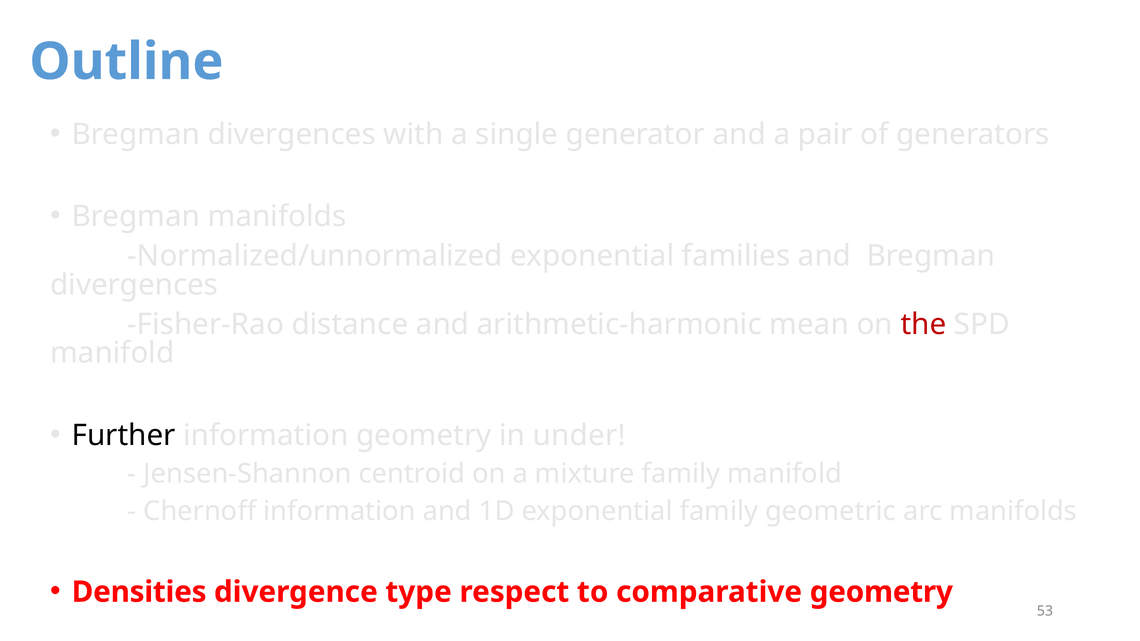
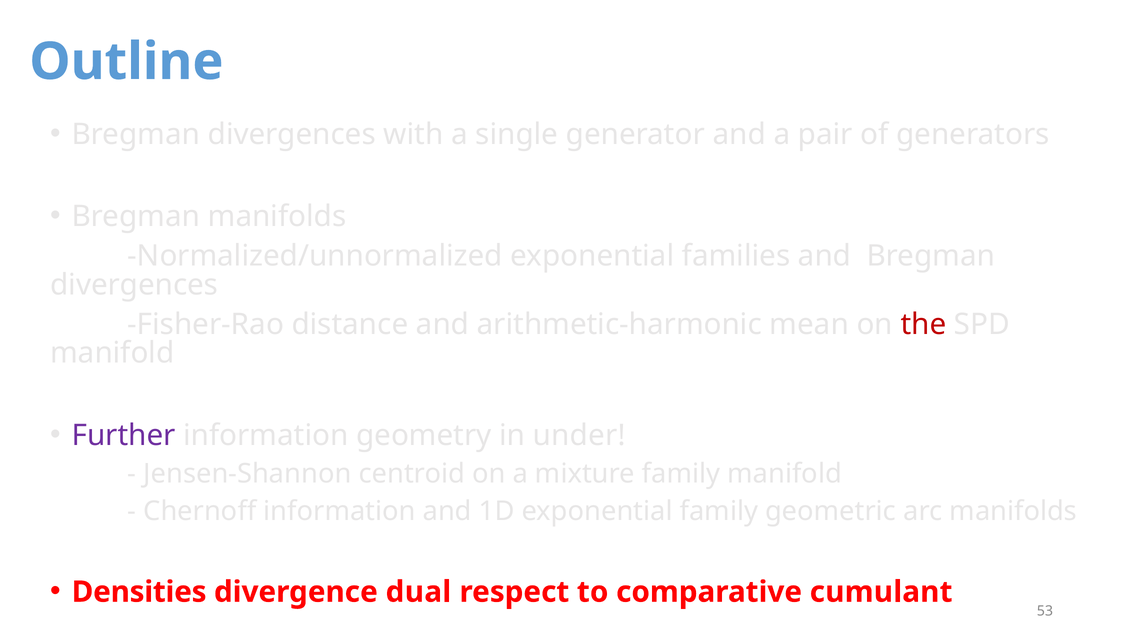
Further colour: black -> purple (124, 436)
type: type -> dual (418, 592)
comparative geometry: geometry -> cumulant (881, 592)
